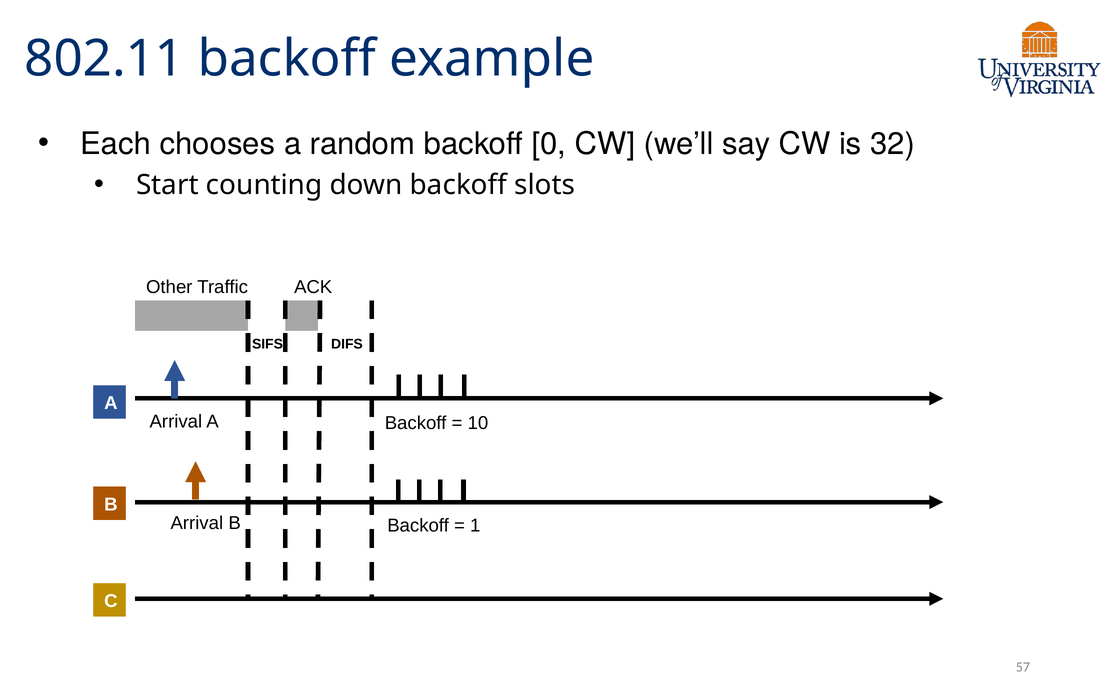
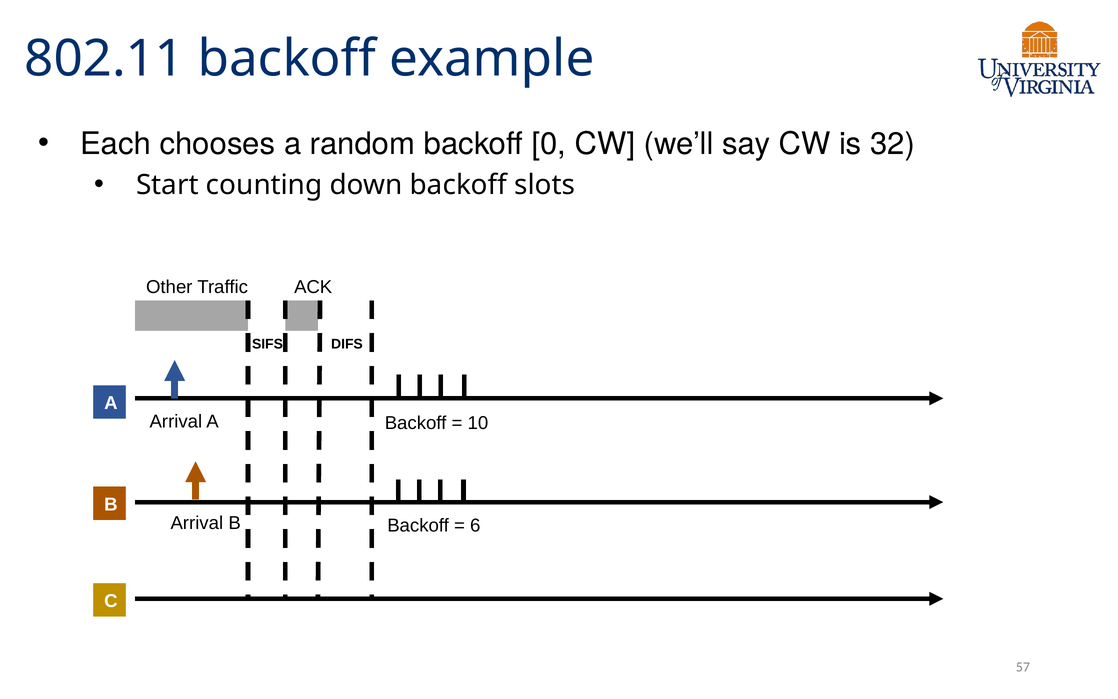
1: 1 -> 6 (475, 525)
